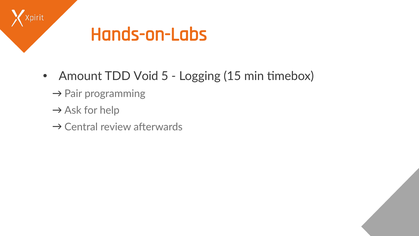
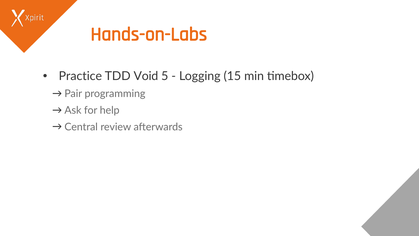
Amount: Amount -> Practice (80, 76)
